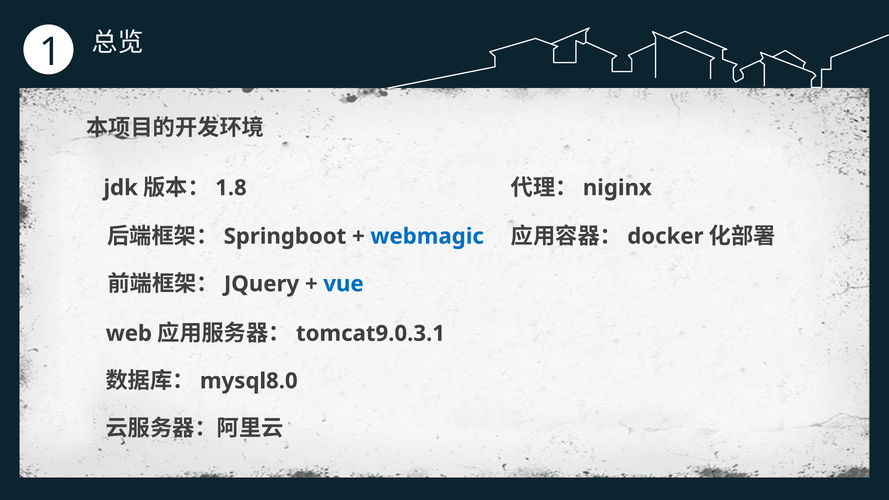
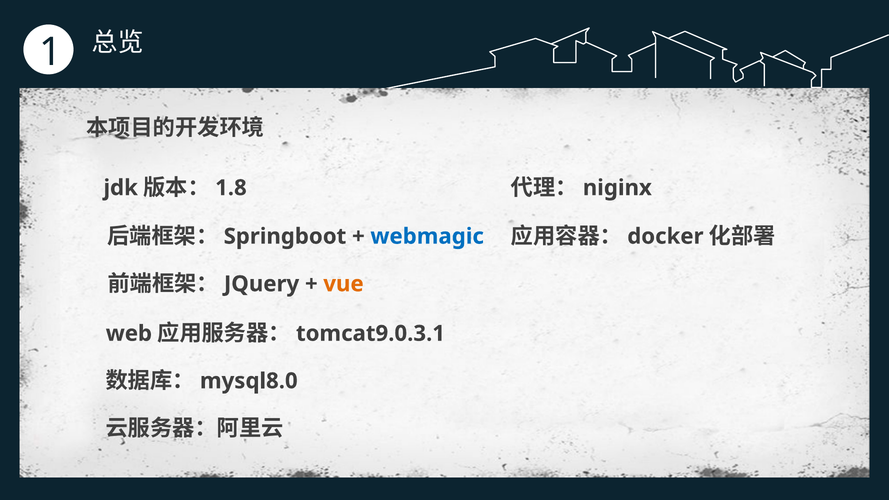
vue colour: blue -> orange (344, 284)
